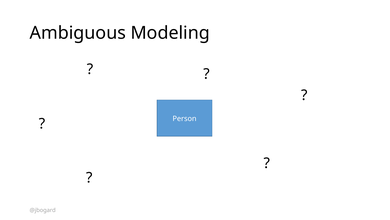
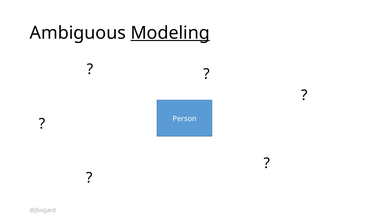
Modeling underline: none -> present (170, 33)
